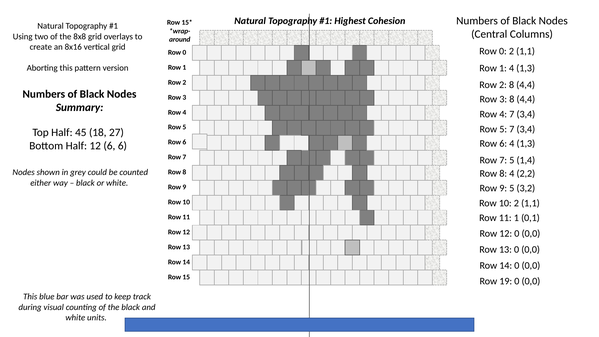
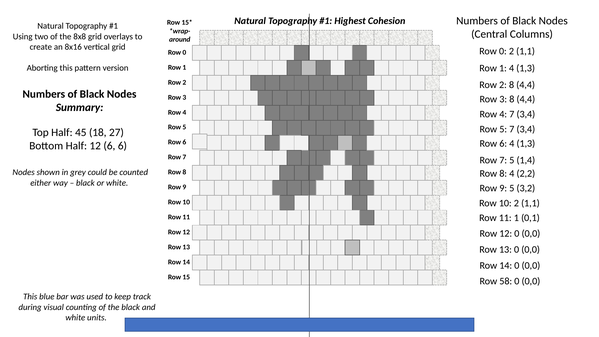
19: 19 -> 58 (506, 281)
